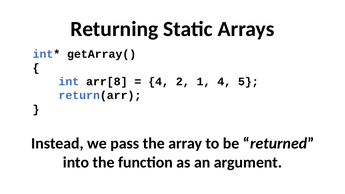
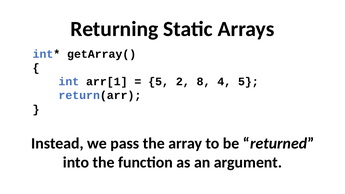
arr[8: arr[8 -> arr[1 (107, 82)
4: 4 -> 5 (159, 82)
1: 1 -> 8 (203, 82)
